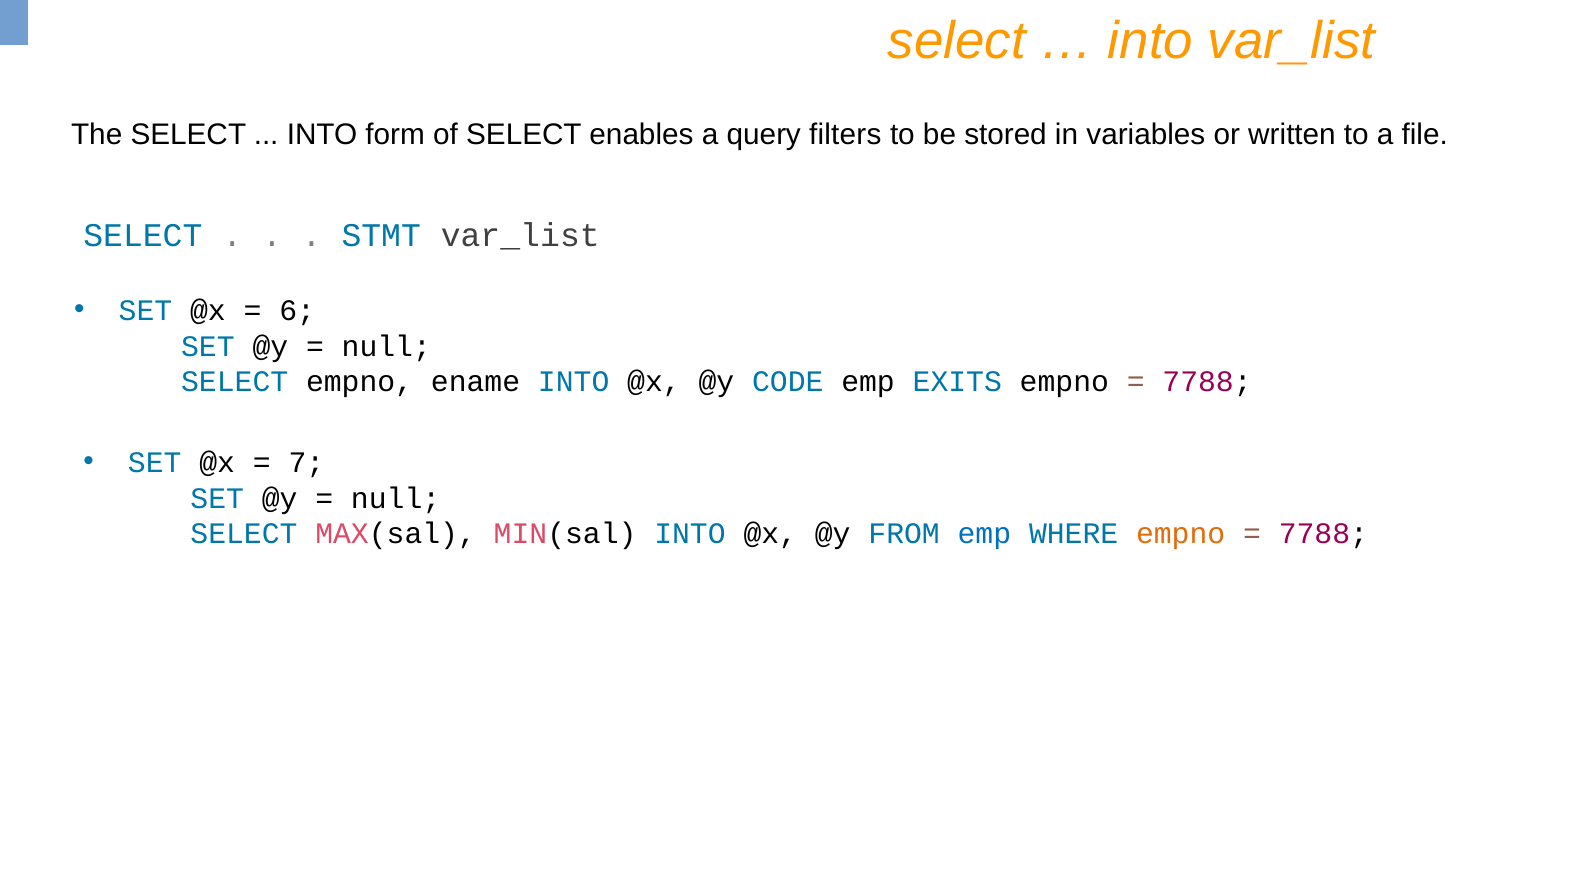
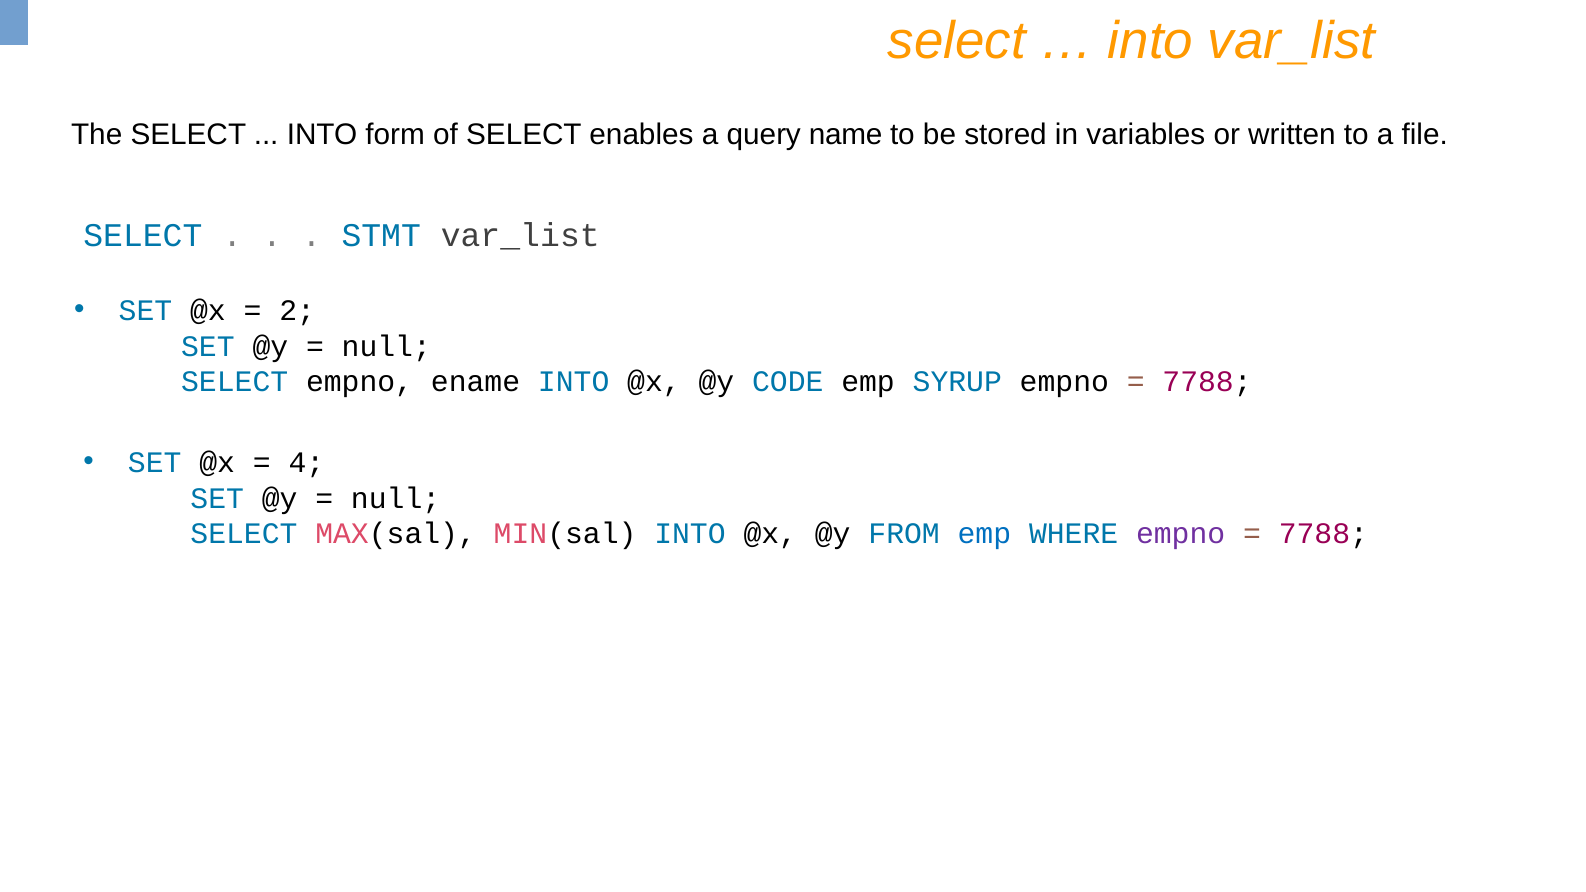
filters: filters -> name (846, 135)
6: 6 -> 2 (297, 311)
EXITS: EXITS -> SYRUP (957, 382)
7: 7 -> 4 (306, 463)
empno colour: orange -> purple (1181, 534)
